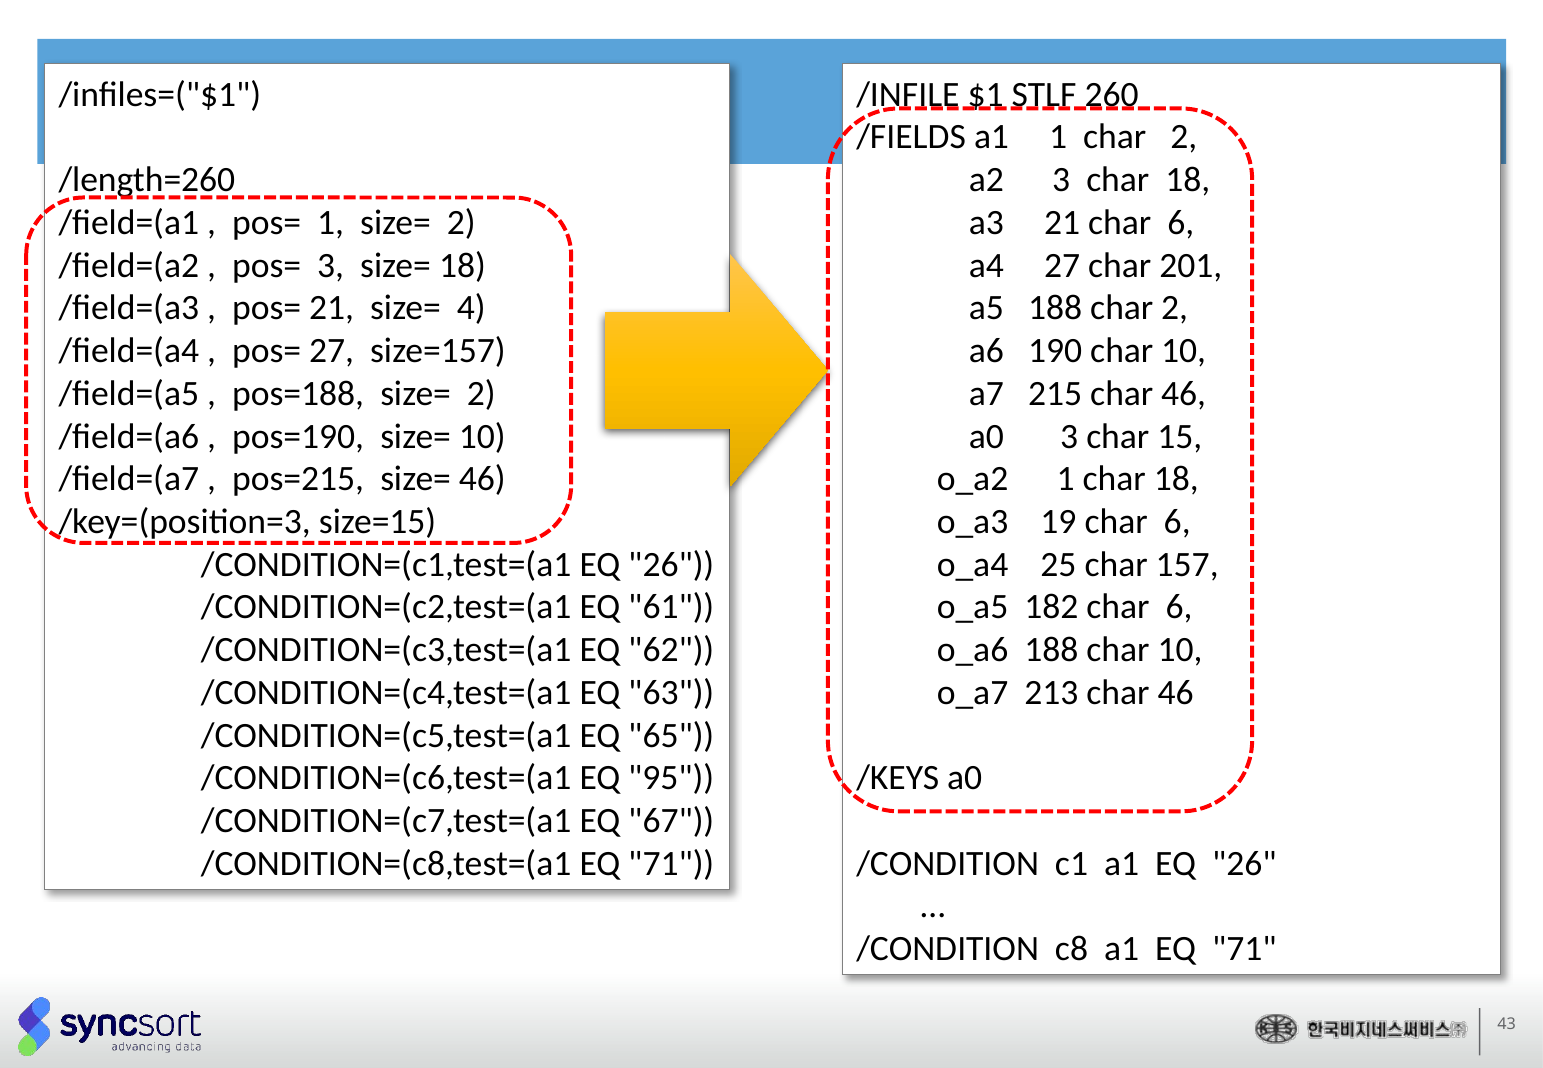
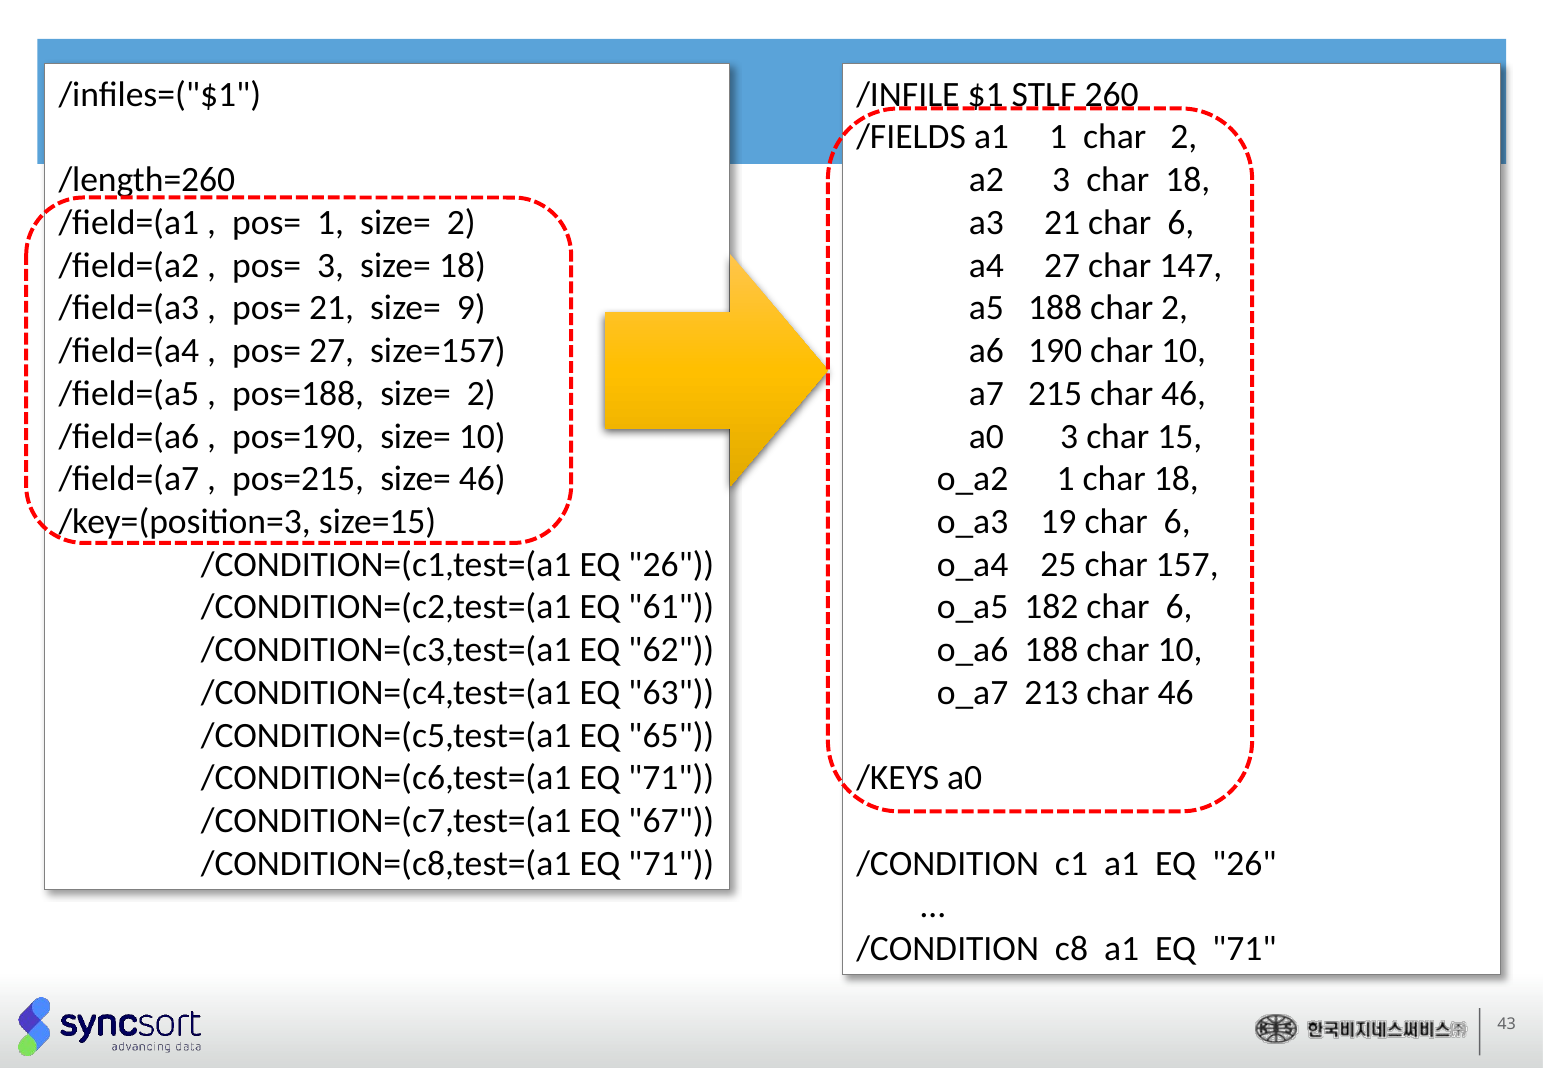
201: 201 -> 147 (1191, 265)
4: 4 -> 9 (471, 308)
/CONDITION=(c6,test=(a1 EQ 95: 95 -> 71 (671, 778)
